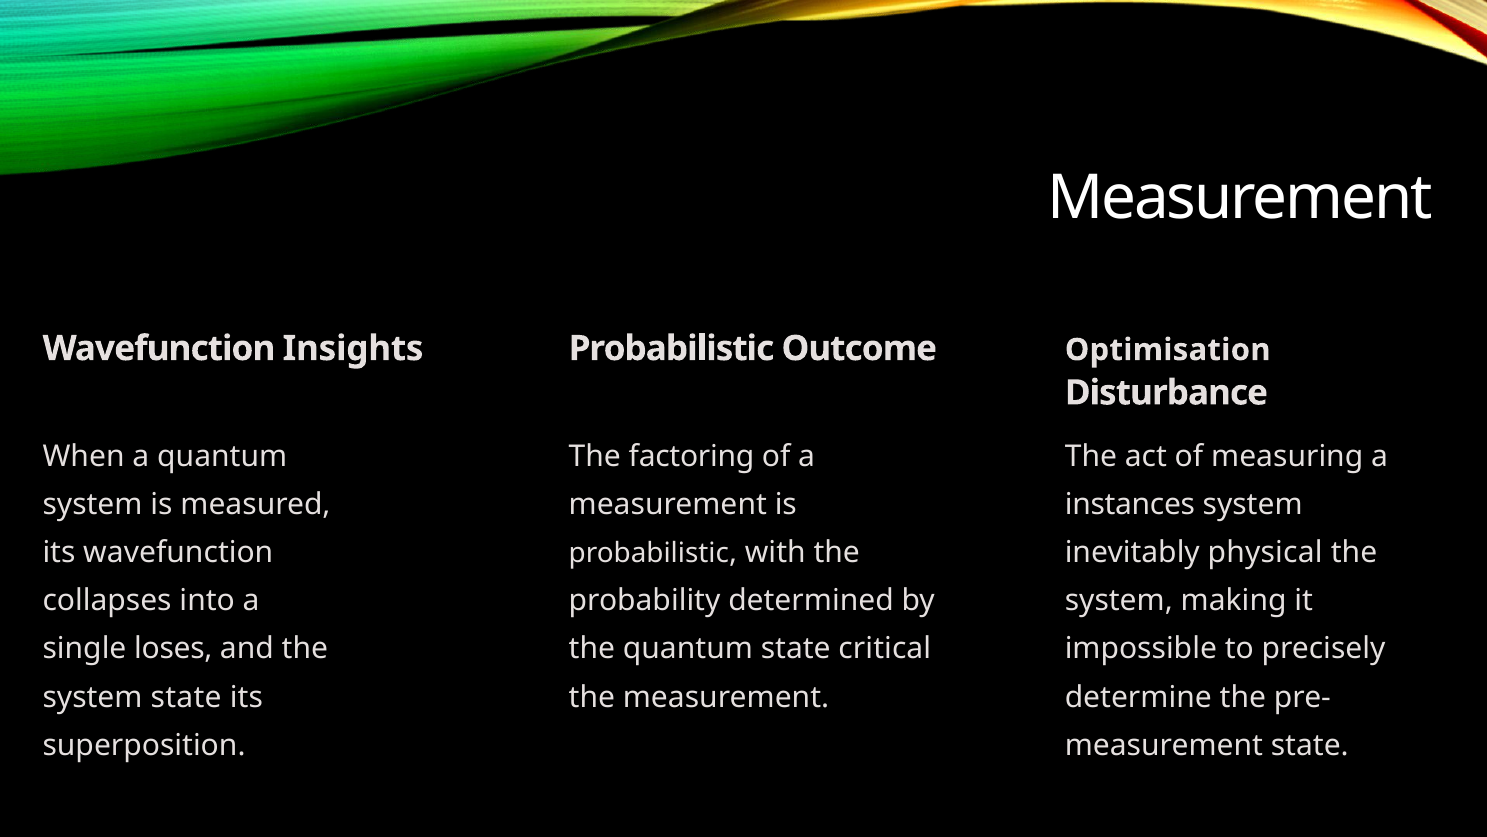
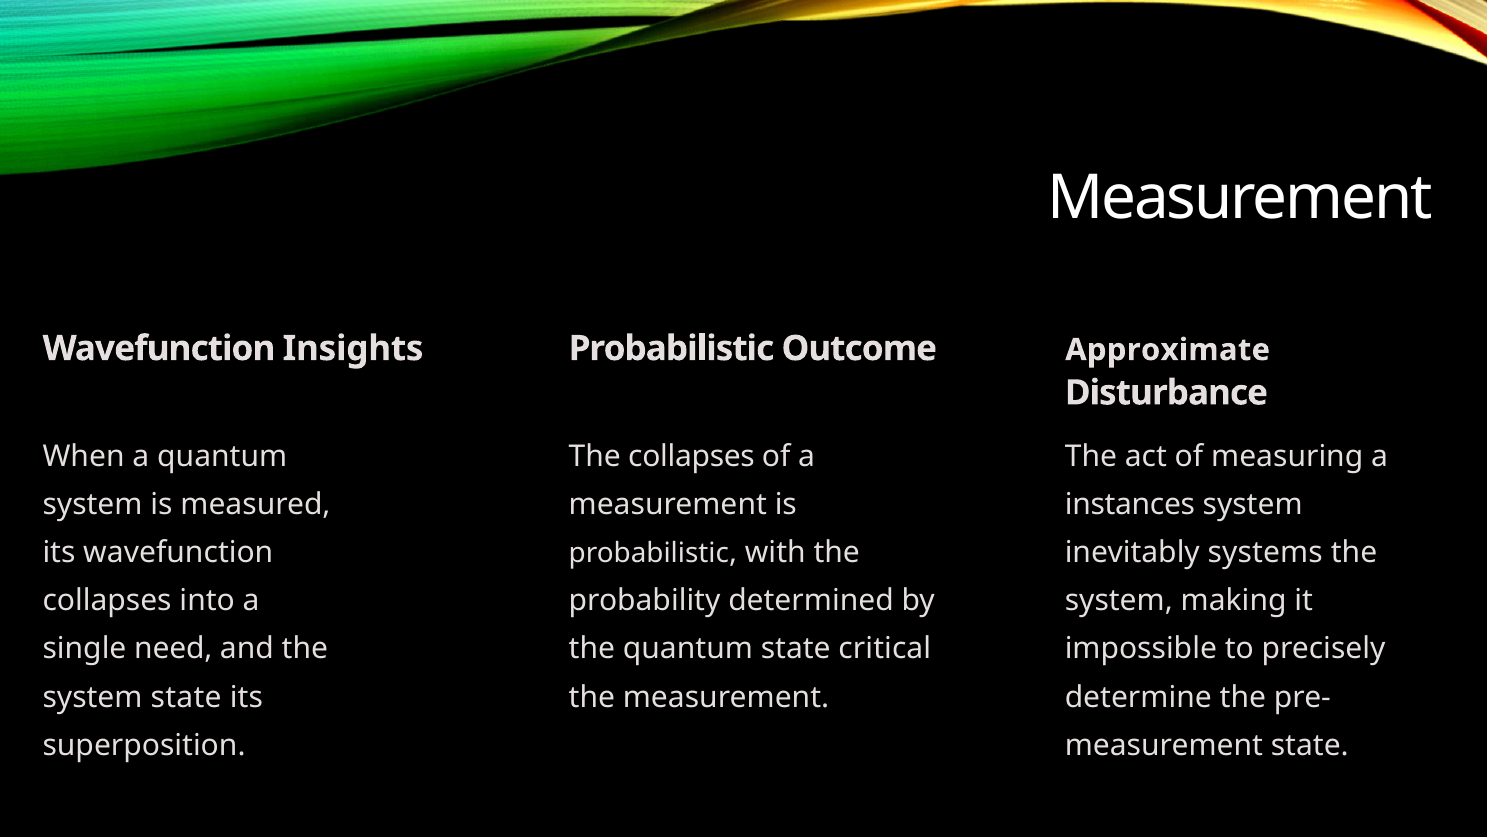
Optimisation: Optimisation -> Approximate (1168, 350)
The factoring: factoring -> collapses (692, 456)
physical: physical -> systems (1265, 552)
loses: loses -> need (173, 649)
